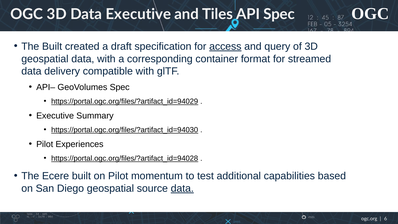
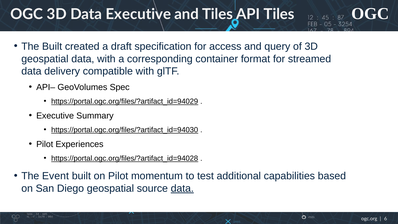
API Spec: Spec -> Tiles (279, 14)
access underline: present -> none (225, 46)
Ecere: Ecere -> Event (55, 176)
